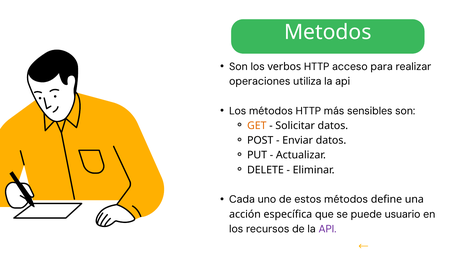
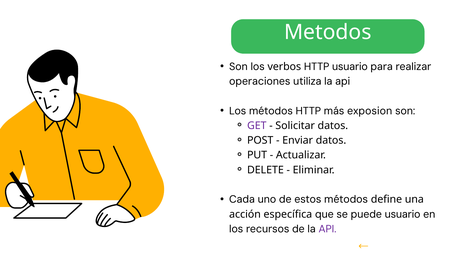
HTTP acceso: acceso -> usuario (350, 67)
sensibles: sensibles -> exposion (370, 111)
GET colour: orange -> purple (257, 126)
